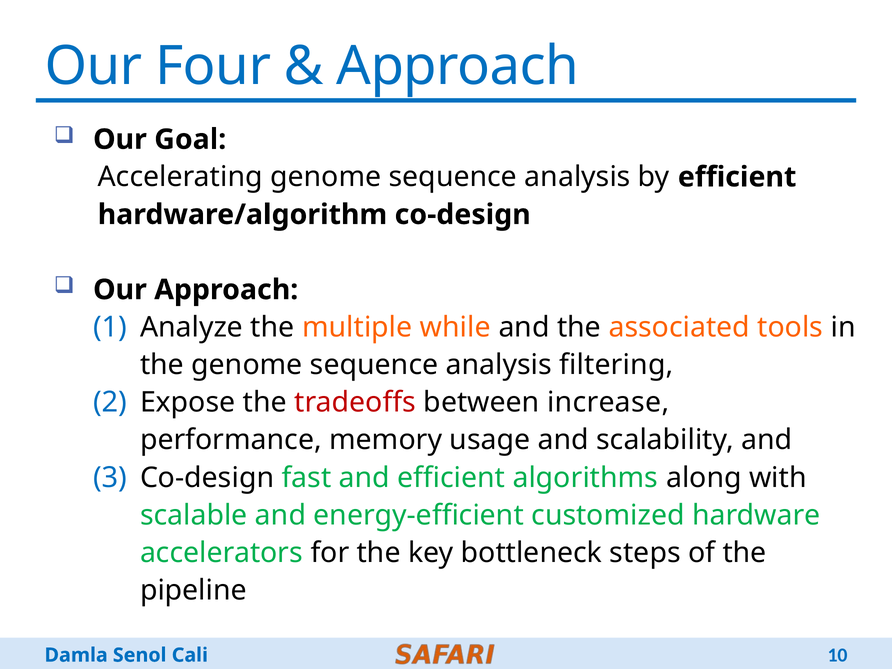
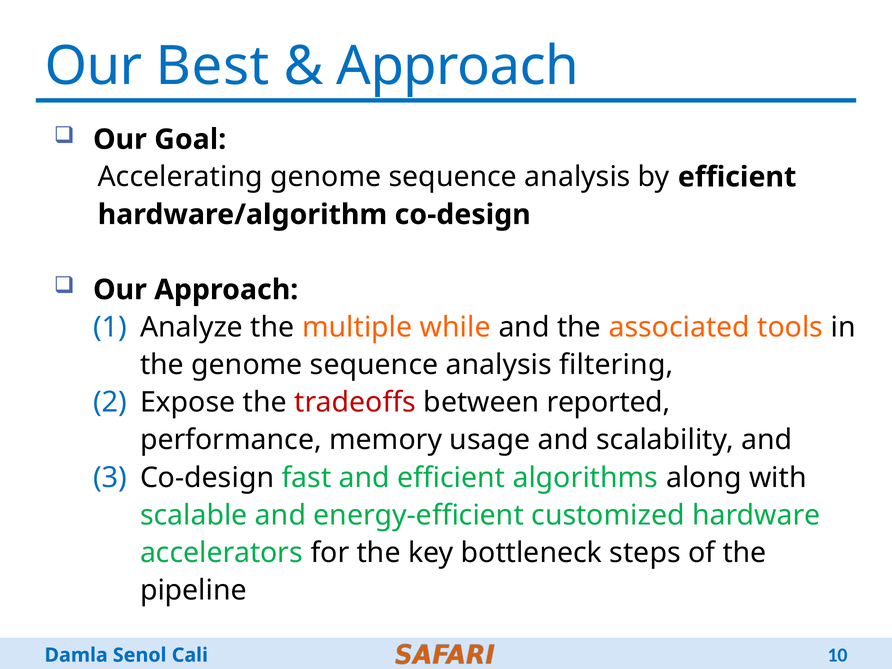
Four: Four -> Best (213, 66)
increase: increase -> reported (608, 403)
